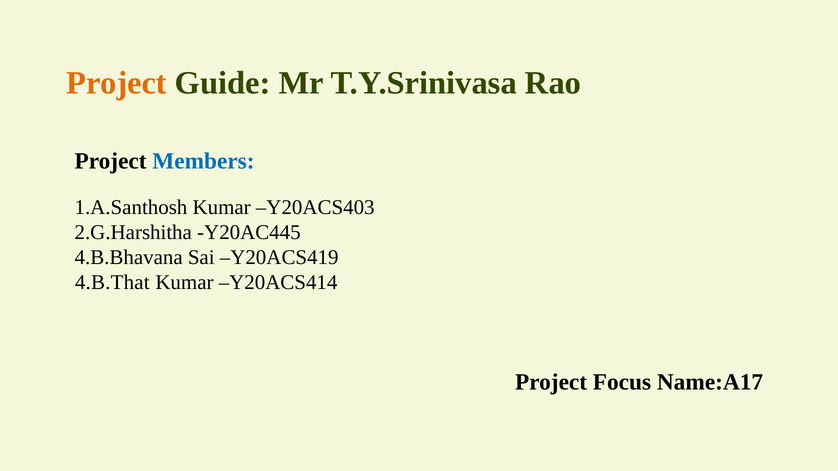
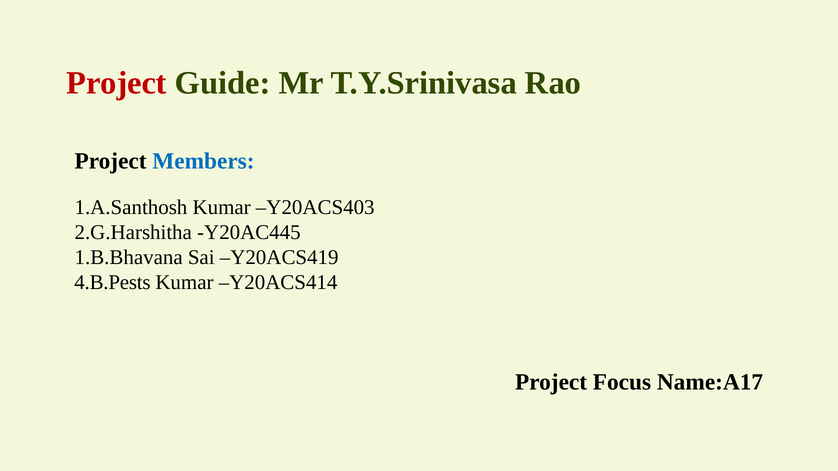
Project colour: orange -> red (117, 83)
4.B.Bhavana: 4.B.Bhavana -> 1.B.Bhavana (129, 258)
4.B.That: 4.B.That -> 4.B.Pests (112, 283)
